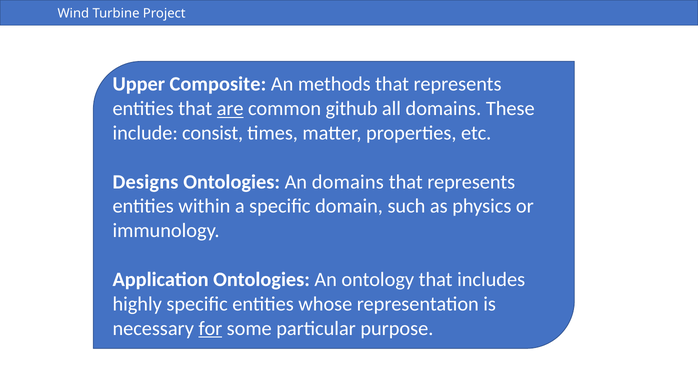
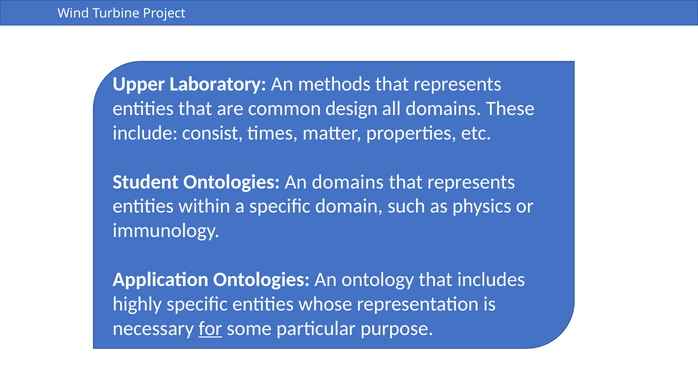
Composite: Composite -> Laboratory (218, 84)
are underline: present -> none (230, 109)
github: github -> design (352, 109)
Designs: Designs -> Student (146, 182)
